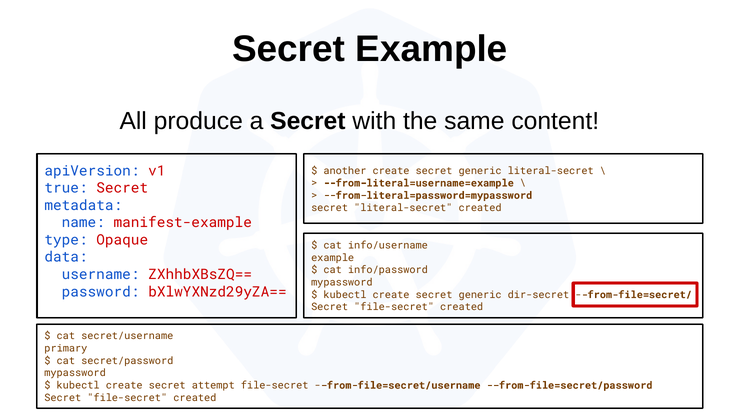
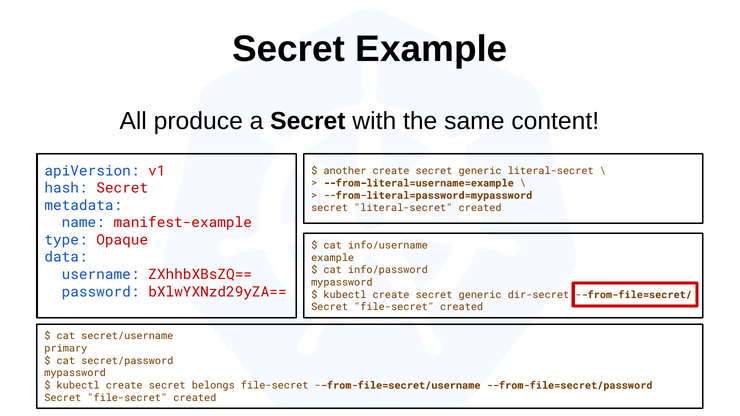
true: true -> hash (66, 188)
attempt: attempt -> belongs (213, 386)
